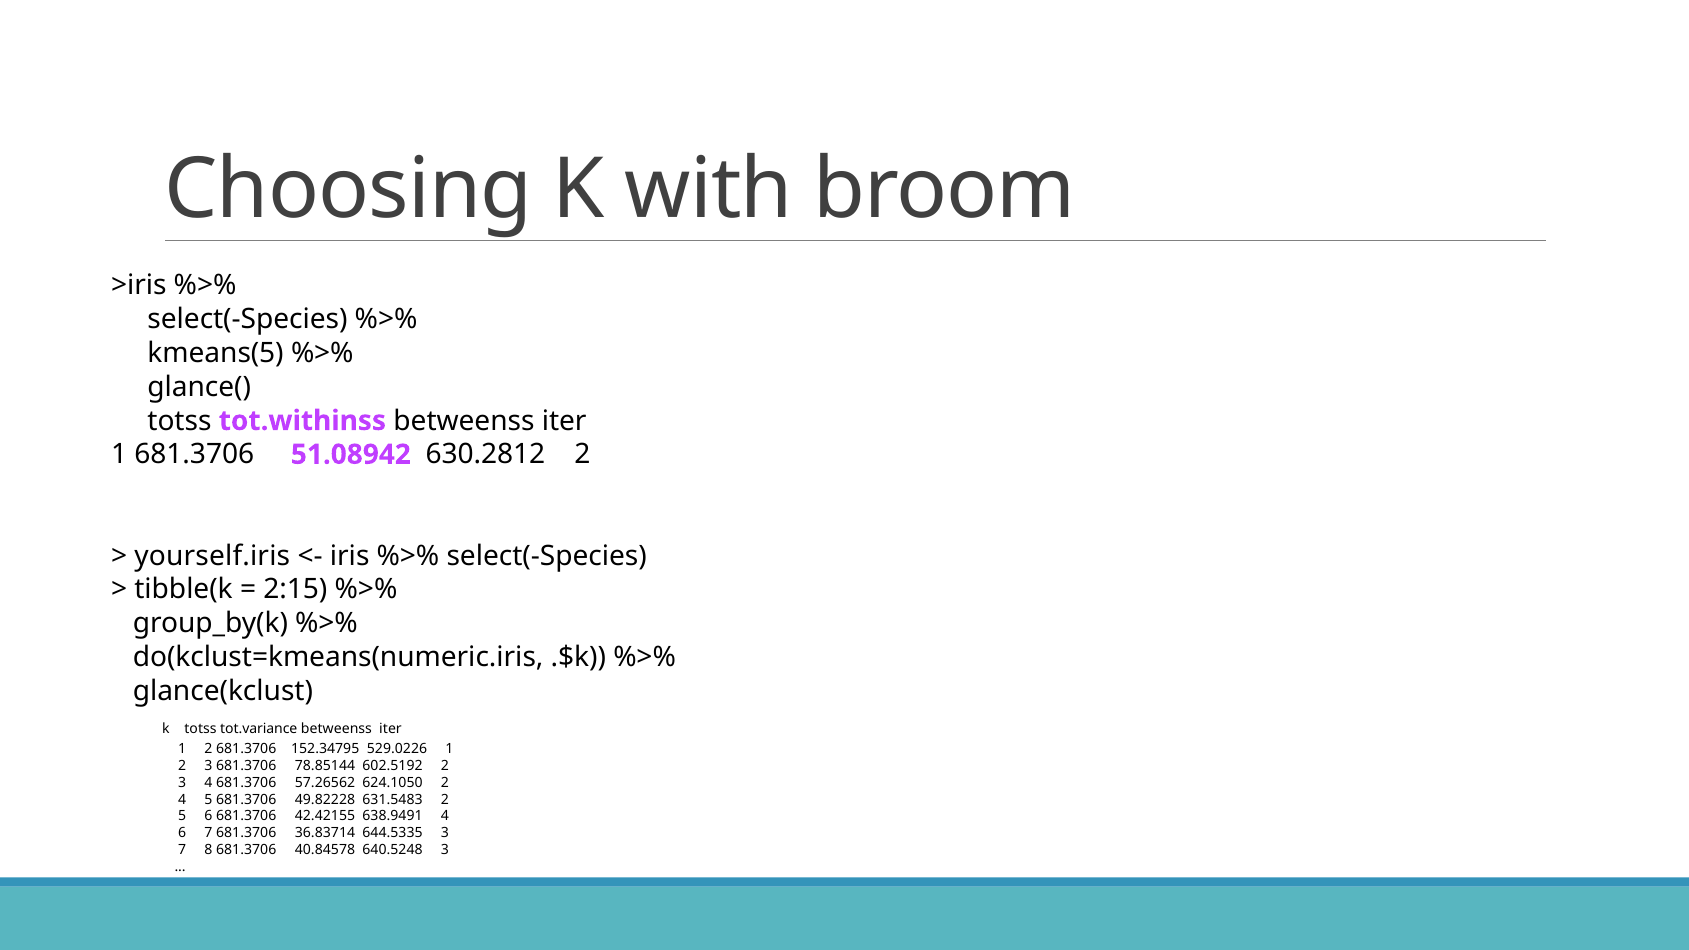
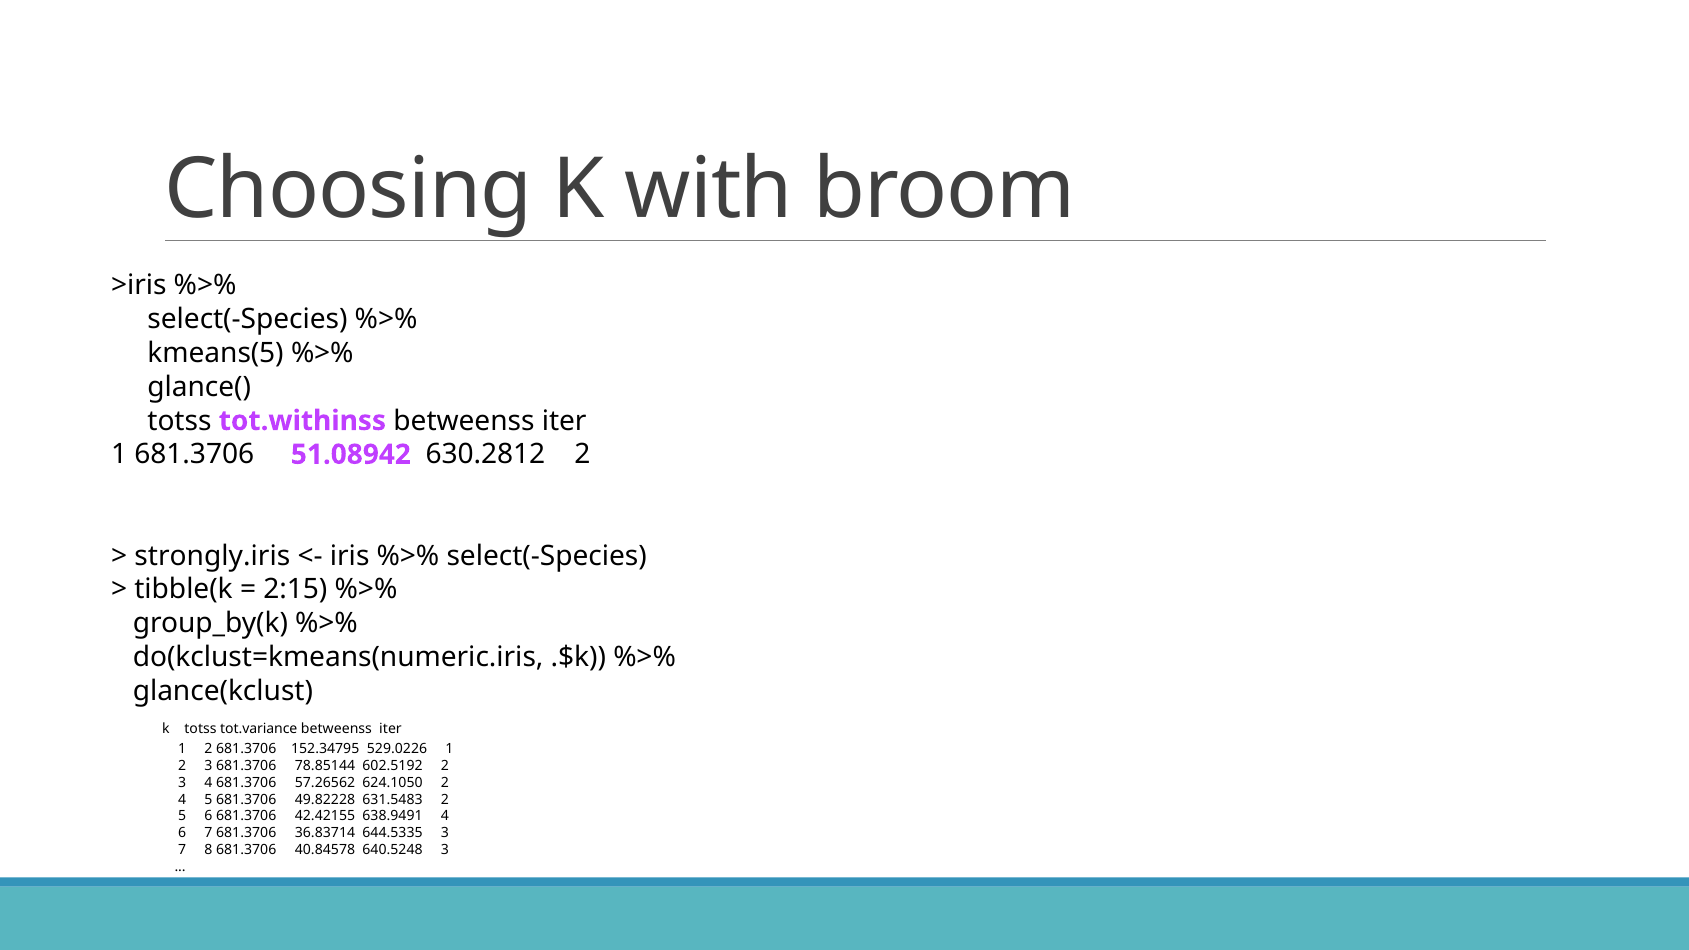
yourself.iris: yourself.iris -> strongly.iris (212, 556)
